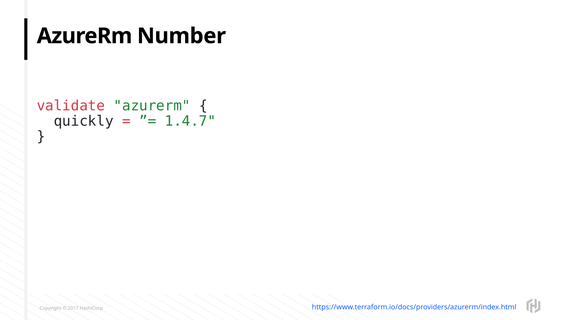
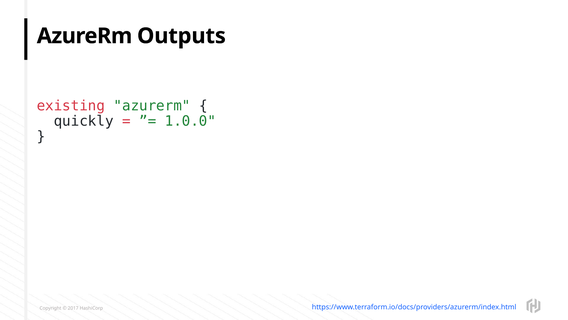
Number: Number -> Outputs (181, 36)
validate: validate -> existing (71, 105)
1.4.7: 1.4.7 -> 1.0.0 (190, 121)
